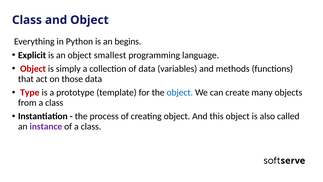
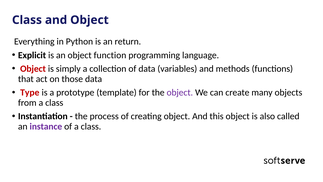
begins: begins -> return (128, 42)
smallest: smallest -> function (110, 55)
object colour: blue -> purple (180, 92)
